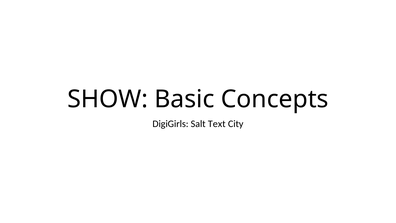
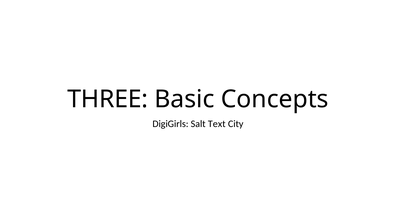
SHOW: SHOW -> THREE (108, 99)
